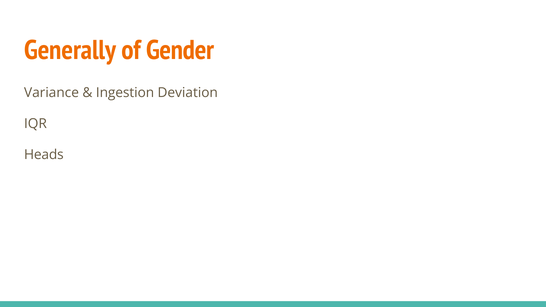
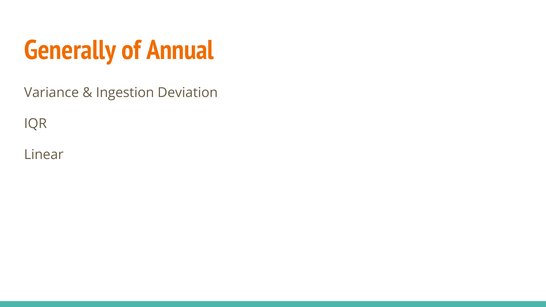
Gender: Gender -> Annual (180, 50)
Heads: Heads -> Linear (44, 155)
